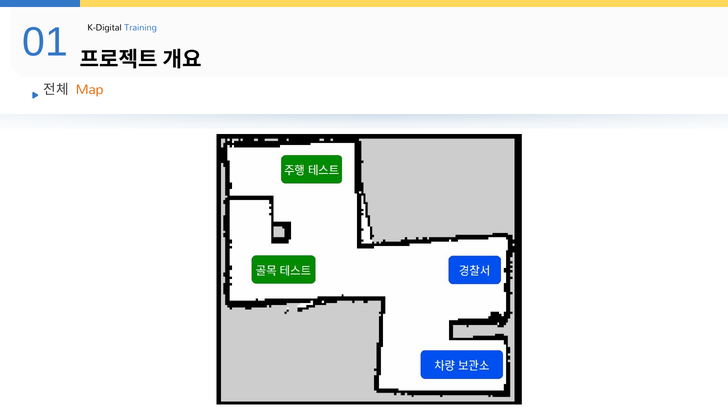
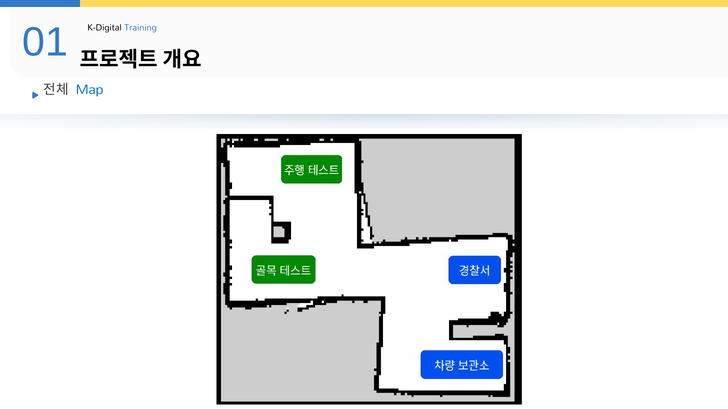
Map colour: orange -> blue (90, 90)
